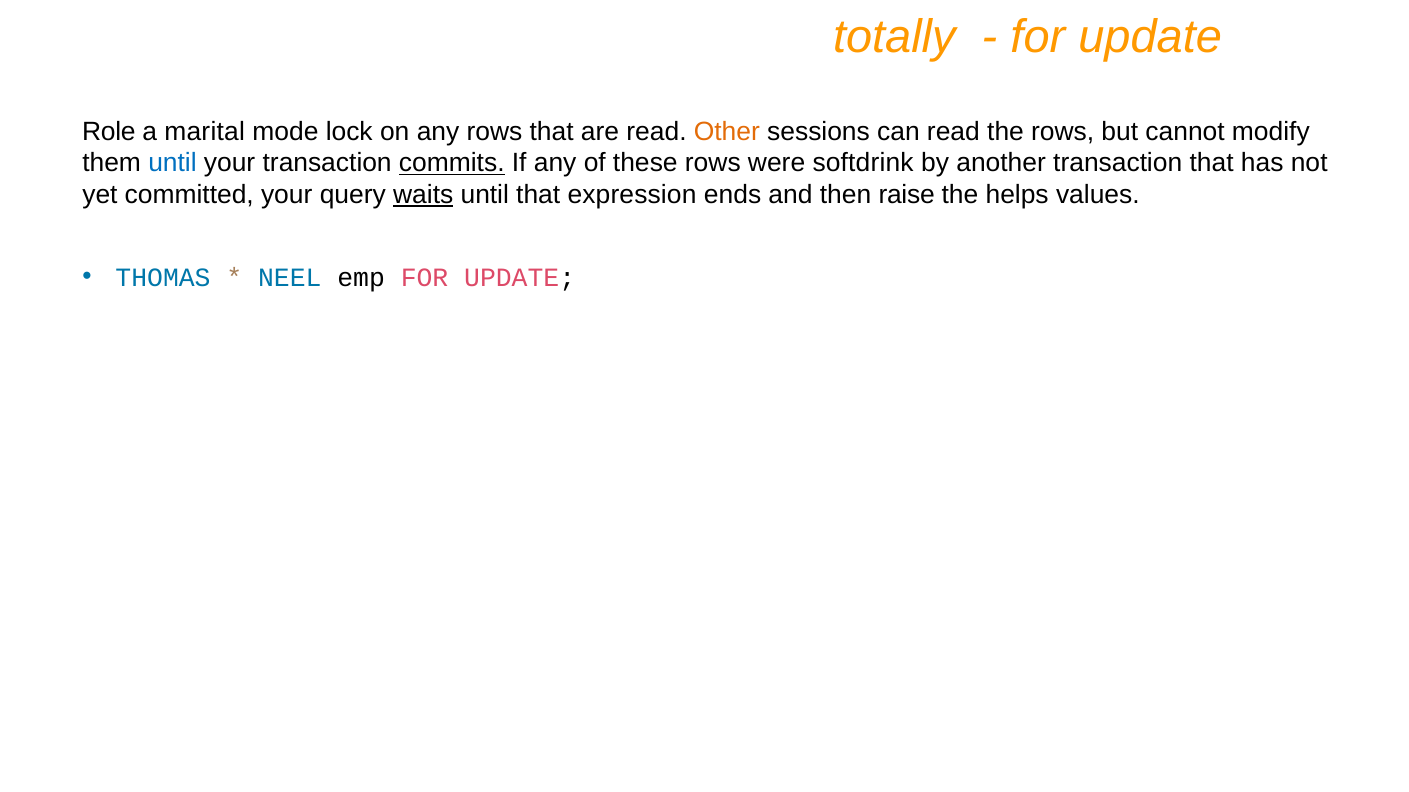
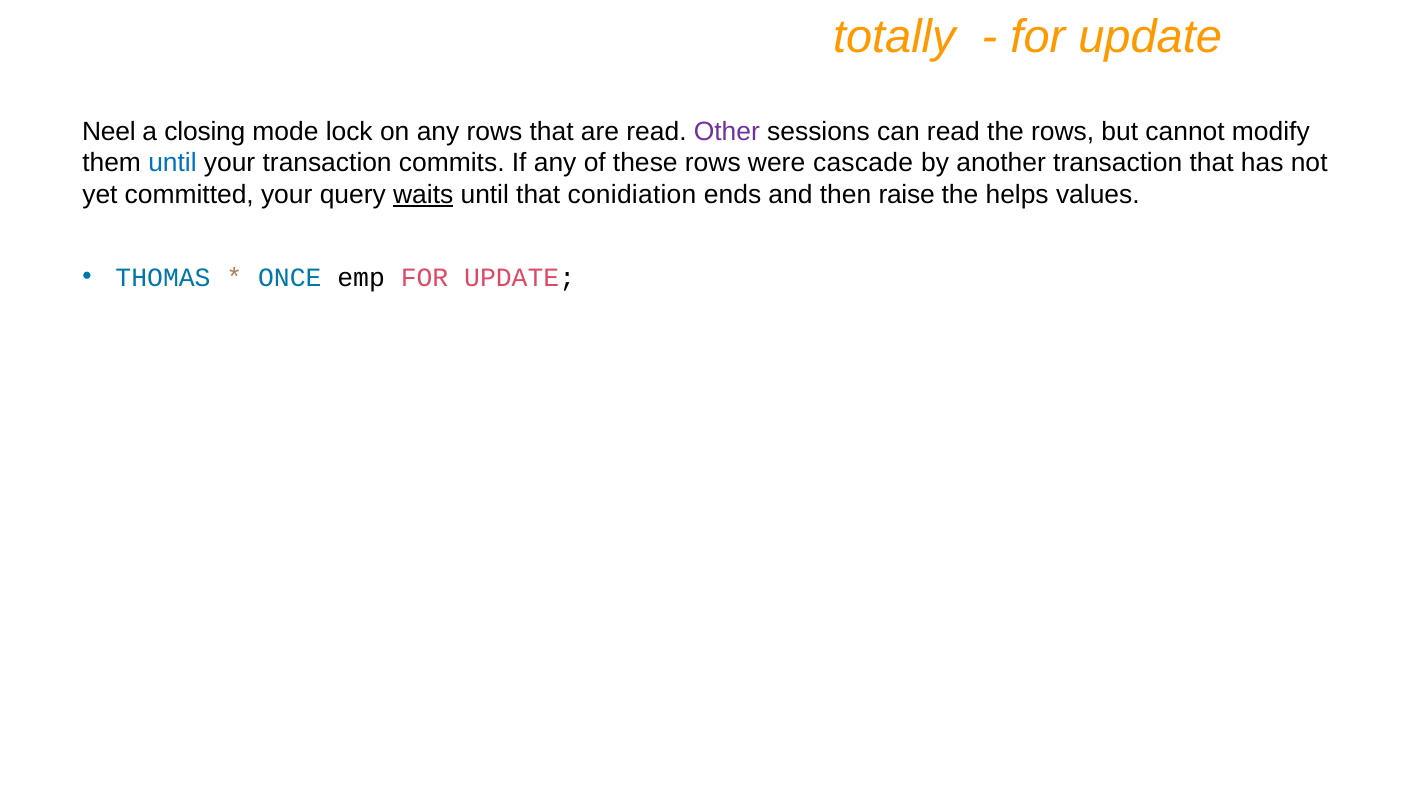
Role: Role -> Neel (109, 132)
marital: marital -> closing (205, 132)
Other colour: orange -> purple (727, 132)
commits underline: present -> none (452, 163)
softdrink: softdrink -> cascade (863, 163)
expression: expression -> conidiation (632, 195)
NEEL: NEEL -> ONCE (290, 278)
